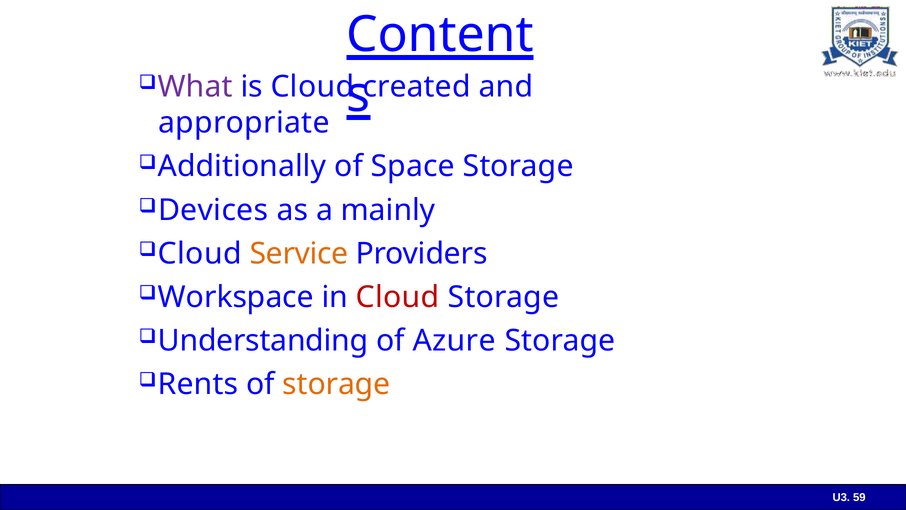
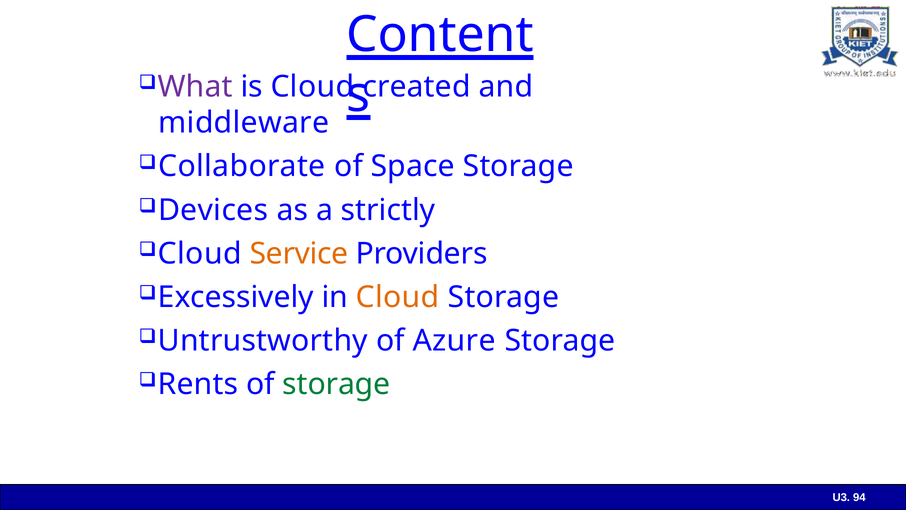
appropriate: appropriate -> middleware (244, 123)
Additionally: Additionally -> Collaborate (242, 166)
mainly: mainly -> strictly (388, 210)
Workspace: Workspace -> Excessively (236, 297)
Cloud colour: red -> orange (398, 297)
Understanding: Understanding -> Untrustworthy (263, 341)
storage colour: orange -> green (336, 384)
59: 59 -> 94 (859, 497)
